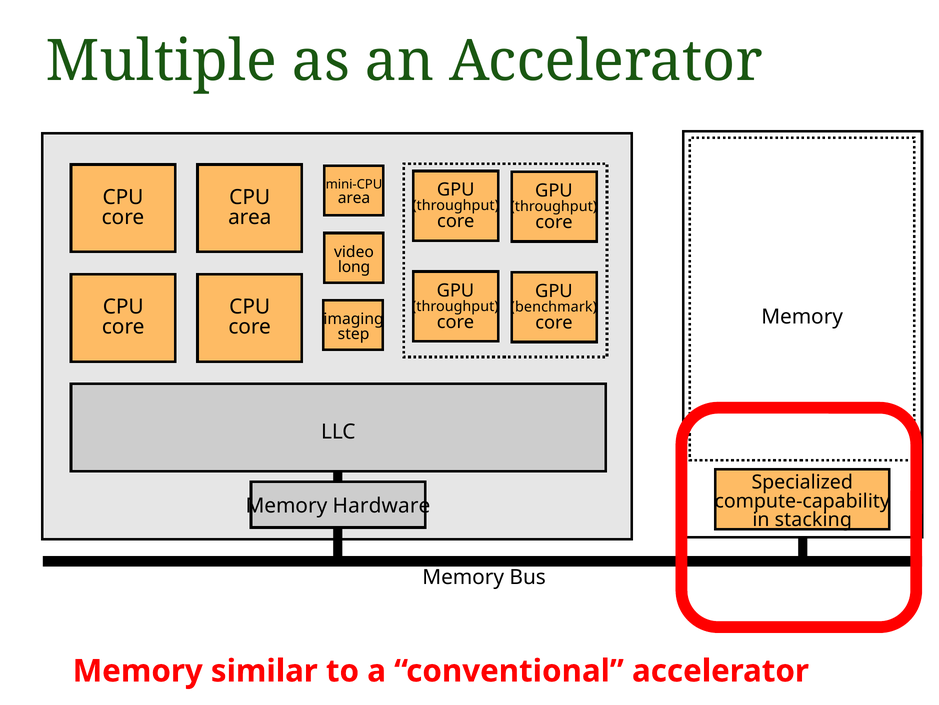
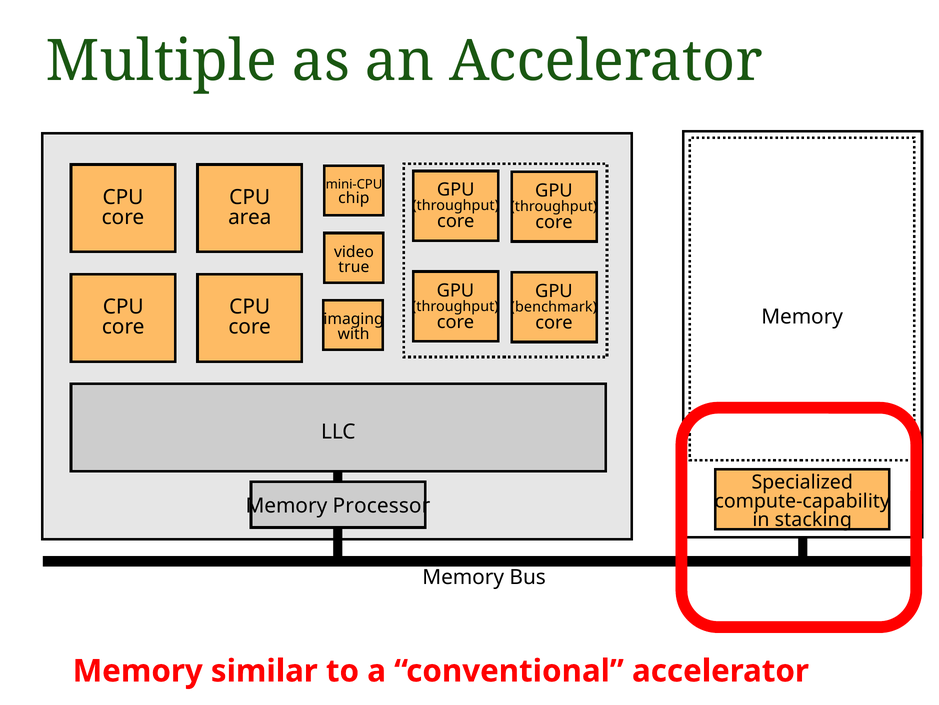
area: area -> chip (354, 198)
long: long -> true (354, 267)
step: step -> with (354, 334)
Hardware: Hardware -> Processor (381, 505)
